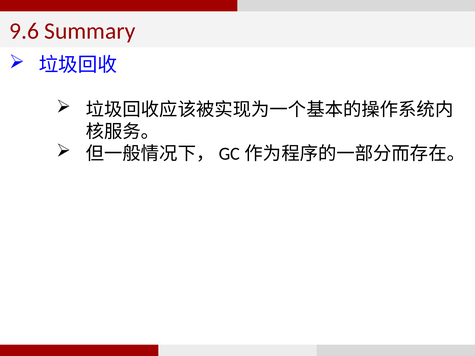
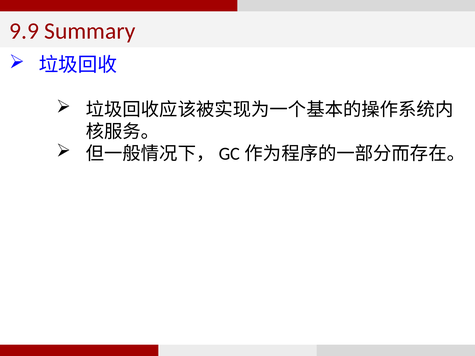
9.6: 9.6 -> 9.9 (24, 31)
